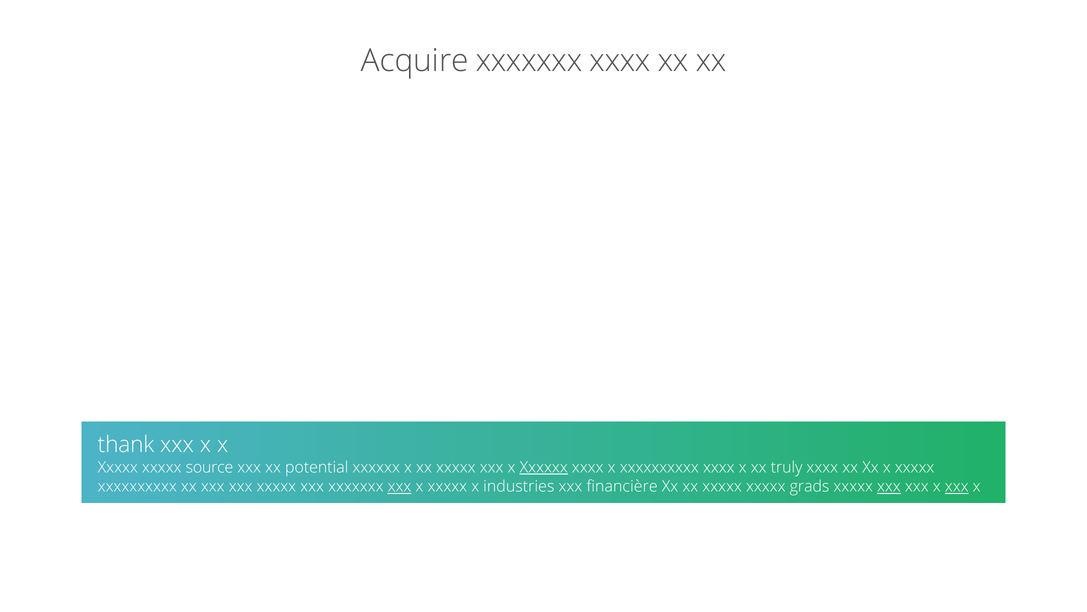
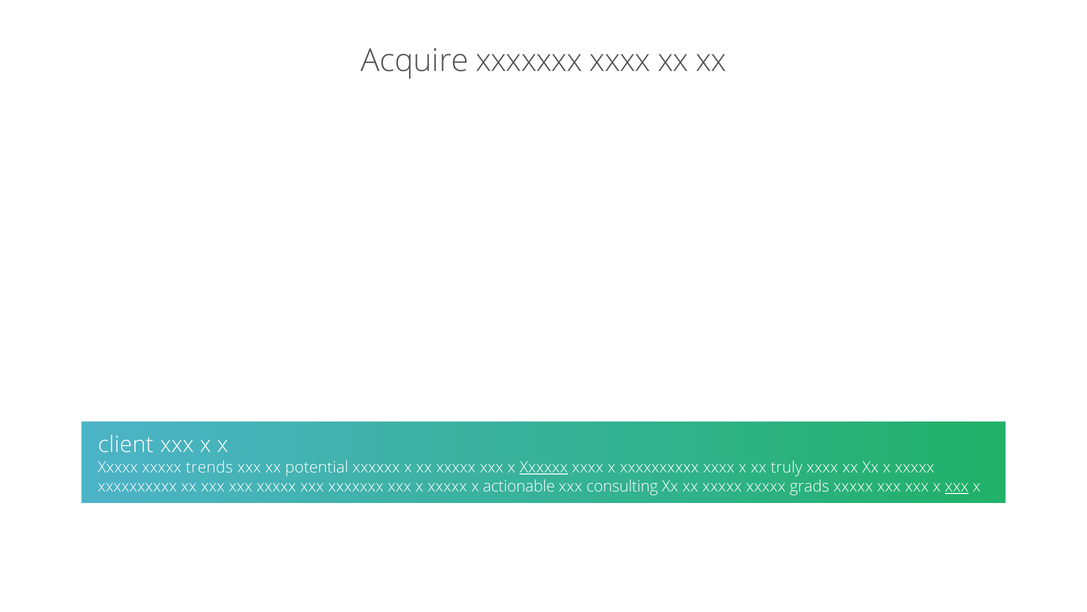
thank: thank -> client (126, 444)
source: source -> trends (209, 467)
xxx underline: present -> none (400, 486)
industries: industries -> actionable (519, 486)
financière: financière -> consulting (622, 486)
xxx underline: present -> none (889, 486)
